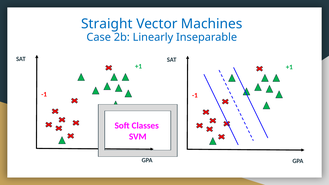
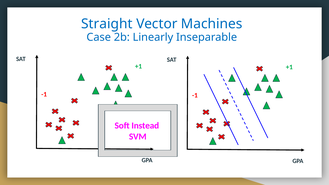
Classes: Classes -> Instead (145, 126)
